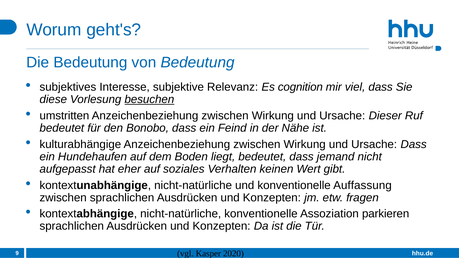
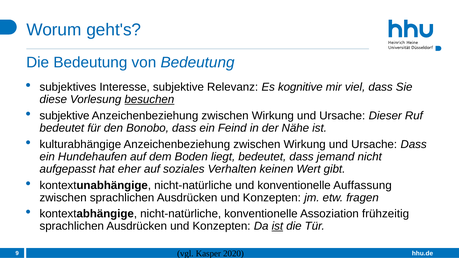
cognition: cognition -> kognitive (300, 87)
umstritten: umstritten -> subjektive (64, 116)
parkieren: parkieren -> frühzeitig (386, 214)
ist underline: none -> present (277, 227)
